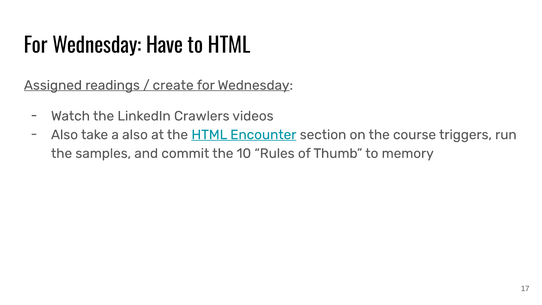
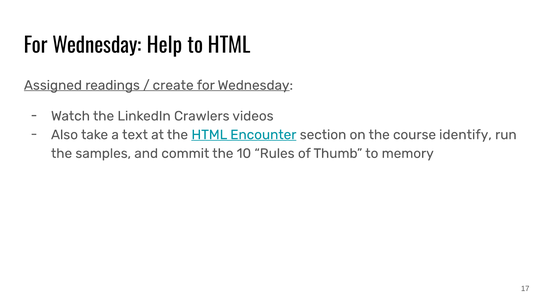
Have: Have -> Help (164, 46)
a also: also -> text (135, 135)
triggers: triggers -> identify (465, 135)
